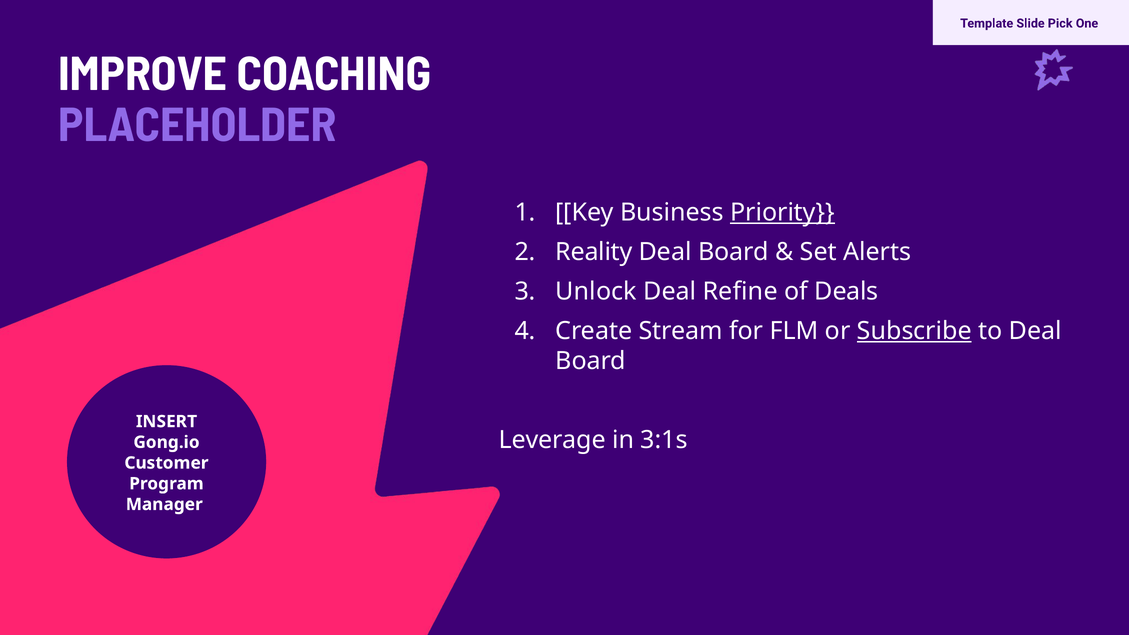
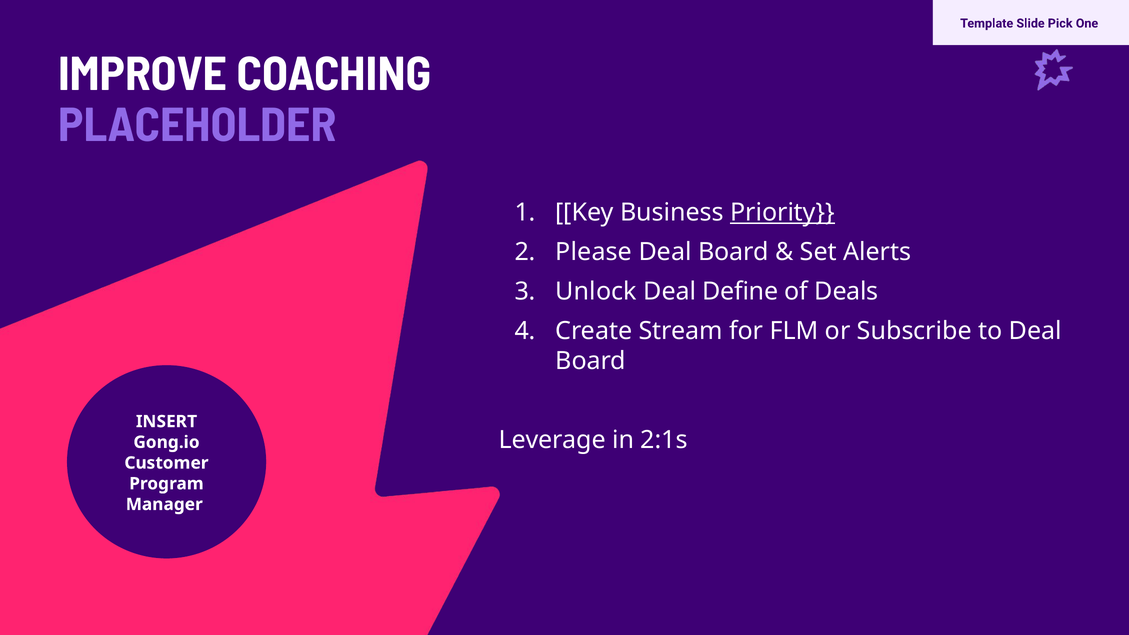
Reality: Reality -> Please (594, 252)
Refine: Refine -> Define (740, 292)
Subscribe underline: present -> none (914, 331)
3:1s: 3:1s -> 2:1s (664, 440)
